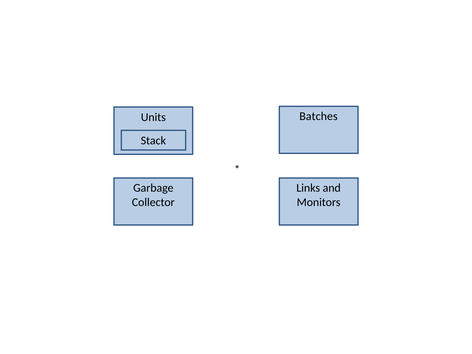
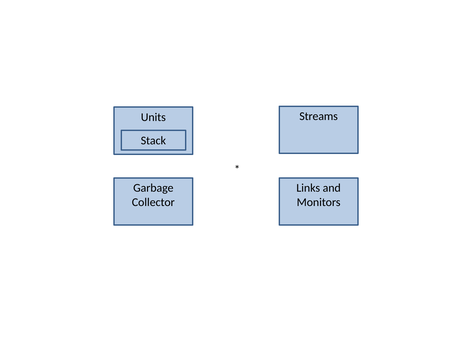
Batches: Batches -> Streams (319, 116)
